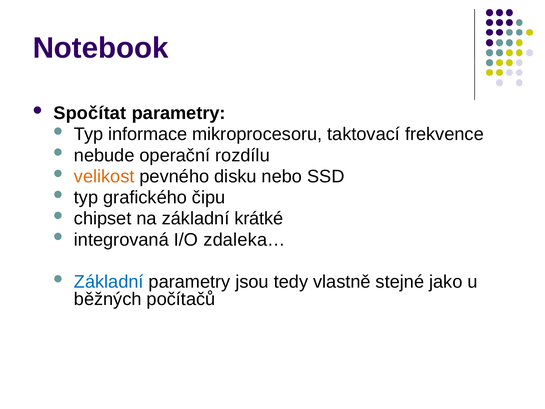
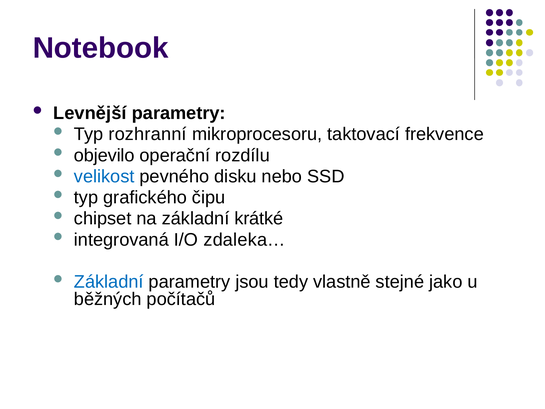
Spočítat: Spočítat -> Levnější (90, 113)
informace: informace -> rozhranní (148, 134)
nebude: nebude -> objevilo (104, 155)
velikost colour: orange -> blue (104, 176)
